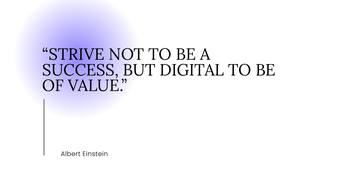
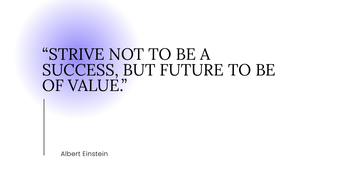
DIGITAL: DIGITAL -> FUTURE (192, 70)
